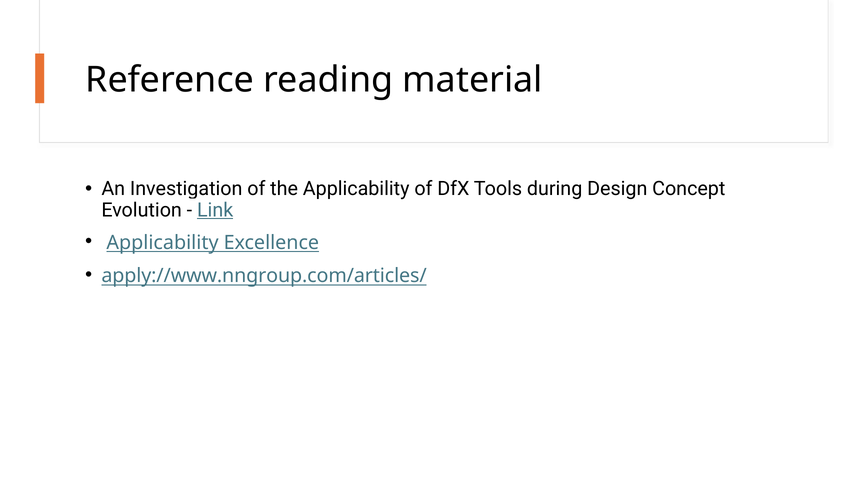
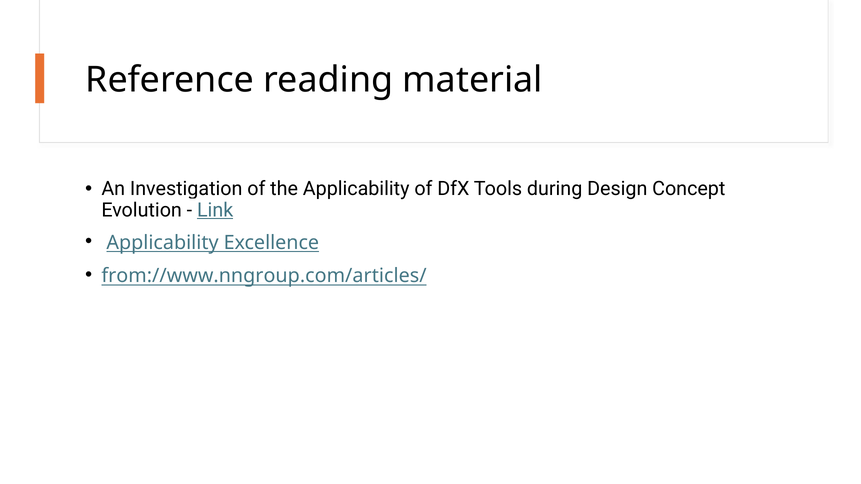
apply://www.nngroup.com/articles/: apply://www.nngroup.com/articles/ -> from://www.nngroup.com/articles/ (264, 276)
